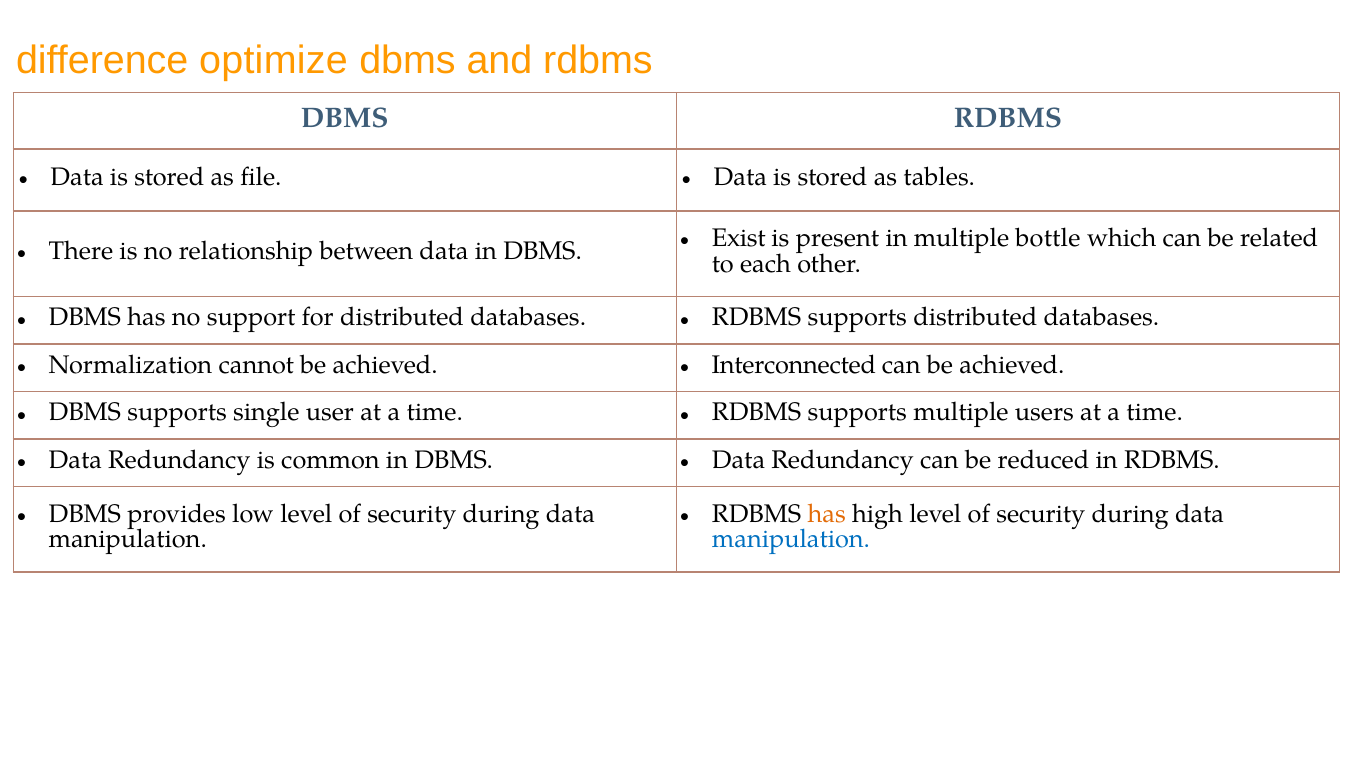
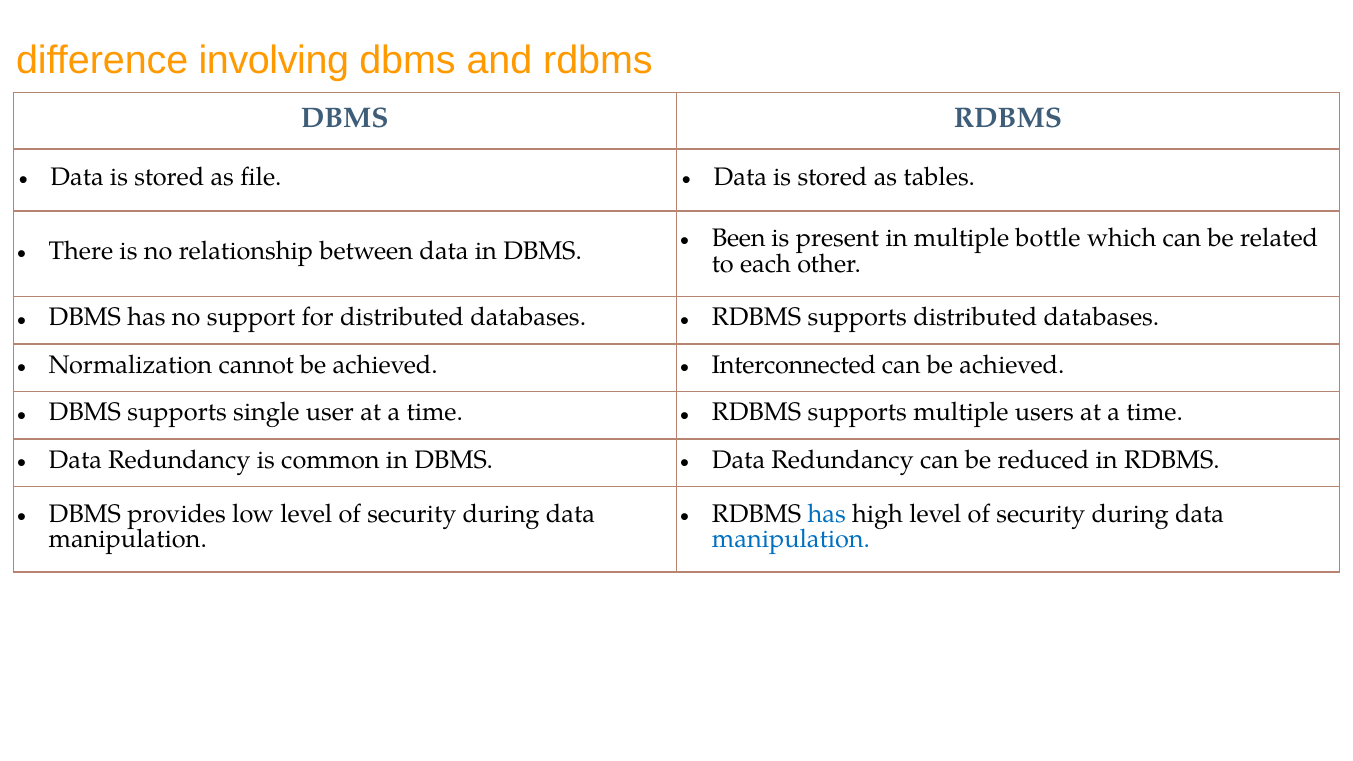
optimize: optimize -> involving (274, 60)
Exist: Exist -> Been (739, 238)
has colour: orange -> blue (827, 514)
